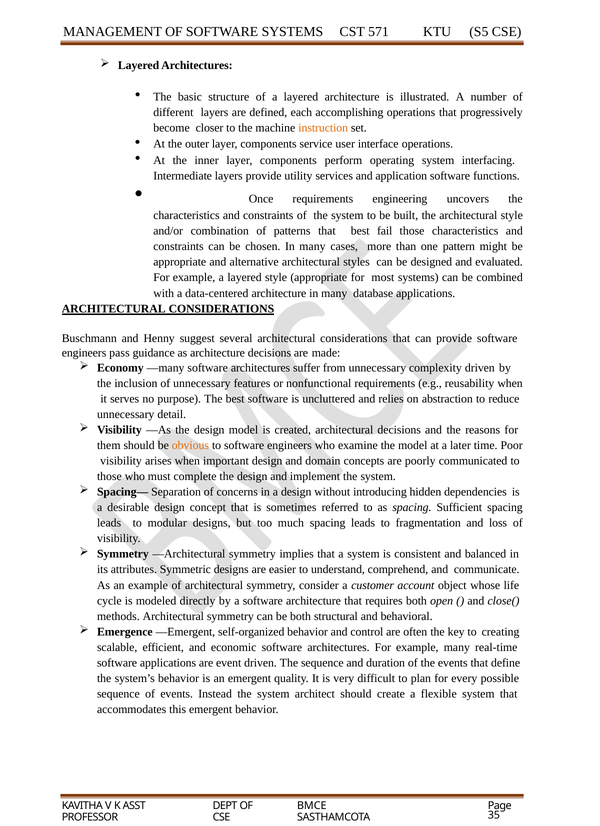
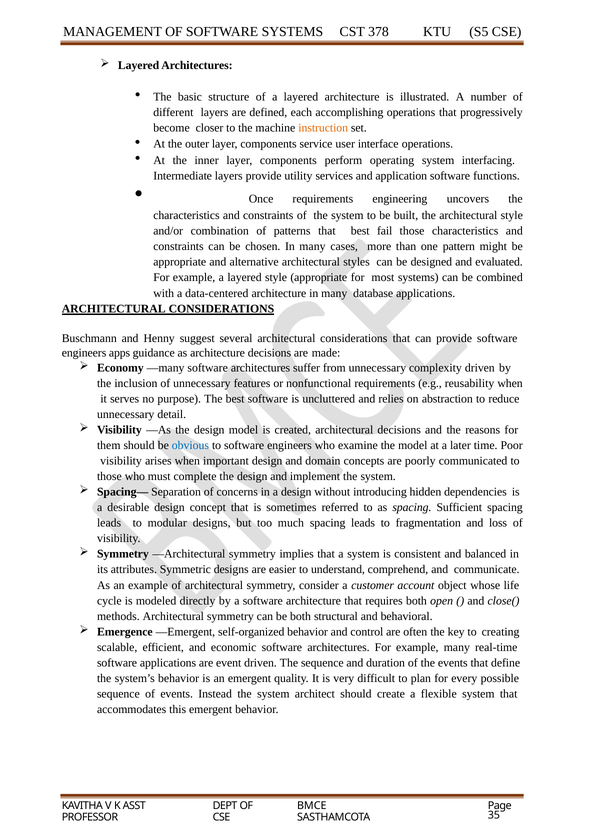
571: 571 -> 378 (378, 32)
pass: pass -> apps (120, 353)
obvious colour: orange -> blue (190, 445)
